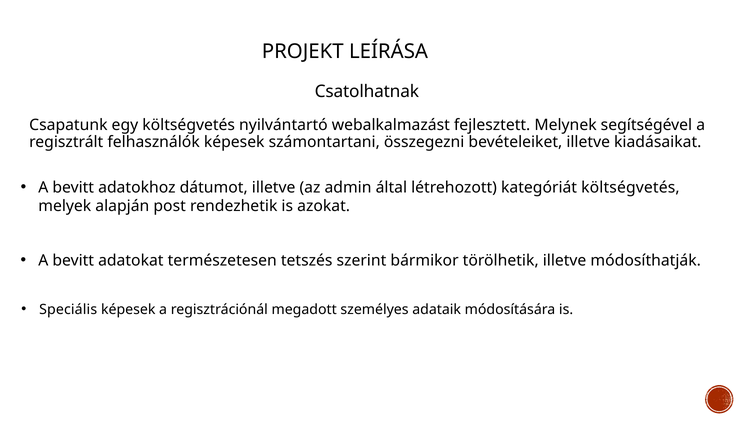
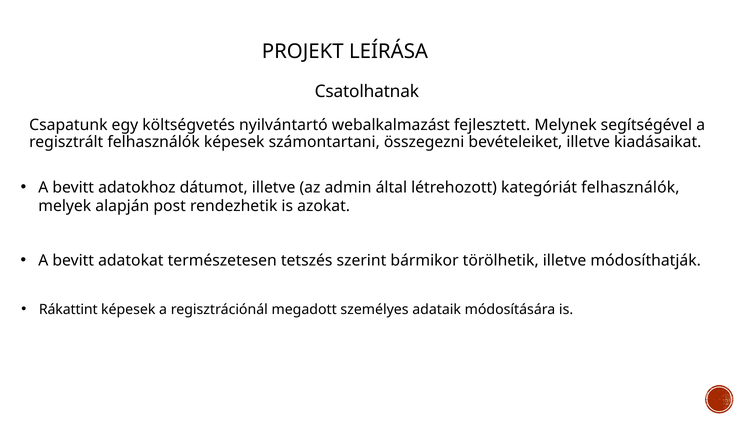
kategóriát költségvetés: költségvetés -> felhasználók (630, 187)
Speciális: Speciális -> Rákattint (68, 310)
